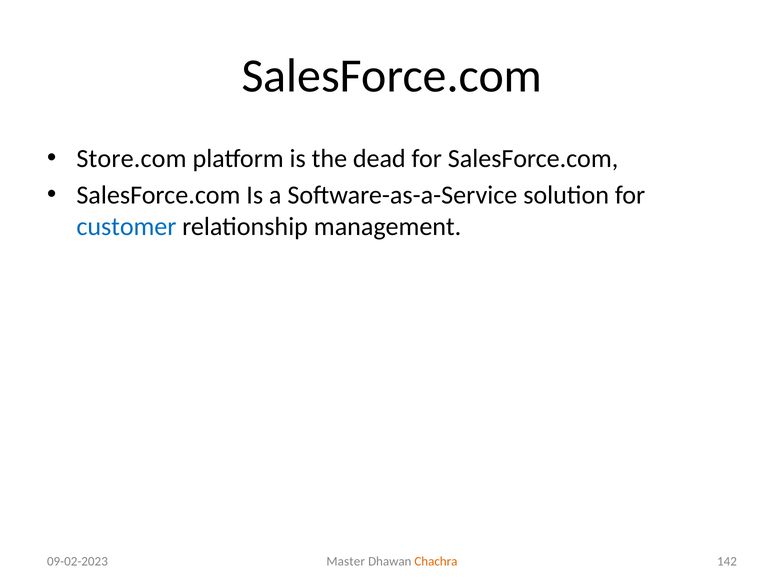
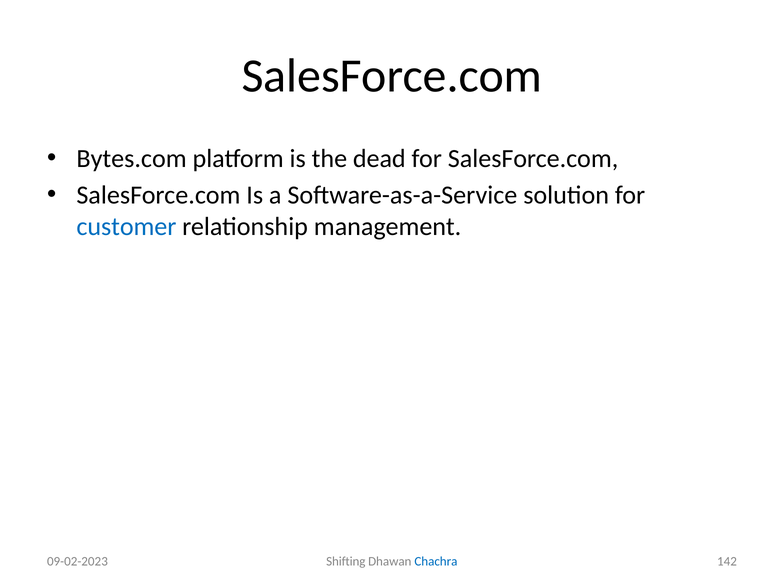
Store.com: Store.com -> Bytes.com (132, 159)
Master: Master -> Shifting (346, 562)
Chachra colour: orange -> blue (436, 562)
